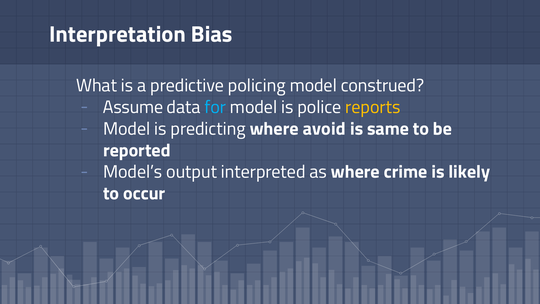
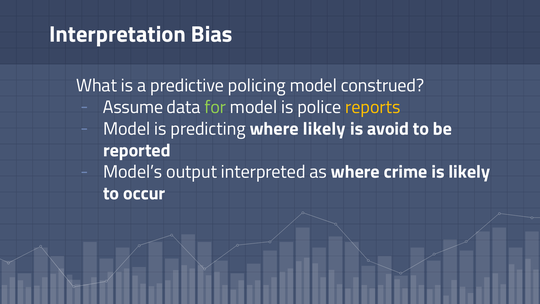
for colour: light blue -> light green (215, 107)
where avoid: avoid -> likely (324, 129)
same: same -> avoid (388, 129)
